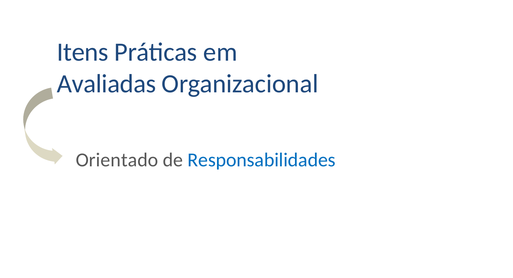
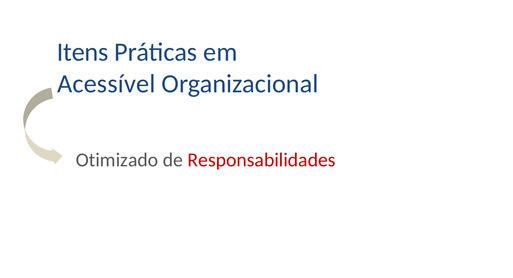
Avaliadas: Avaliadas -> Acessível (106, 84)
Orientado: Orientado -> Otimizado (117, 160)
Responsabilidades colour: blue -> red (262, 160)
